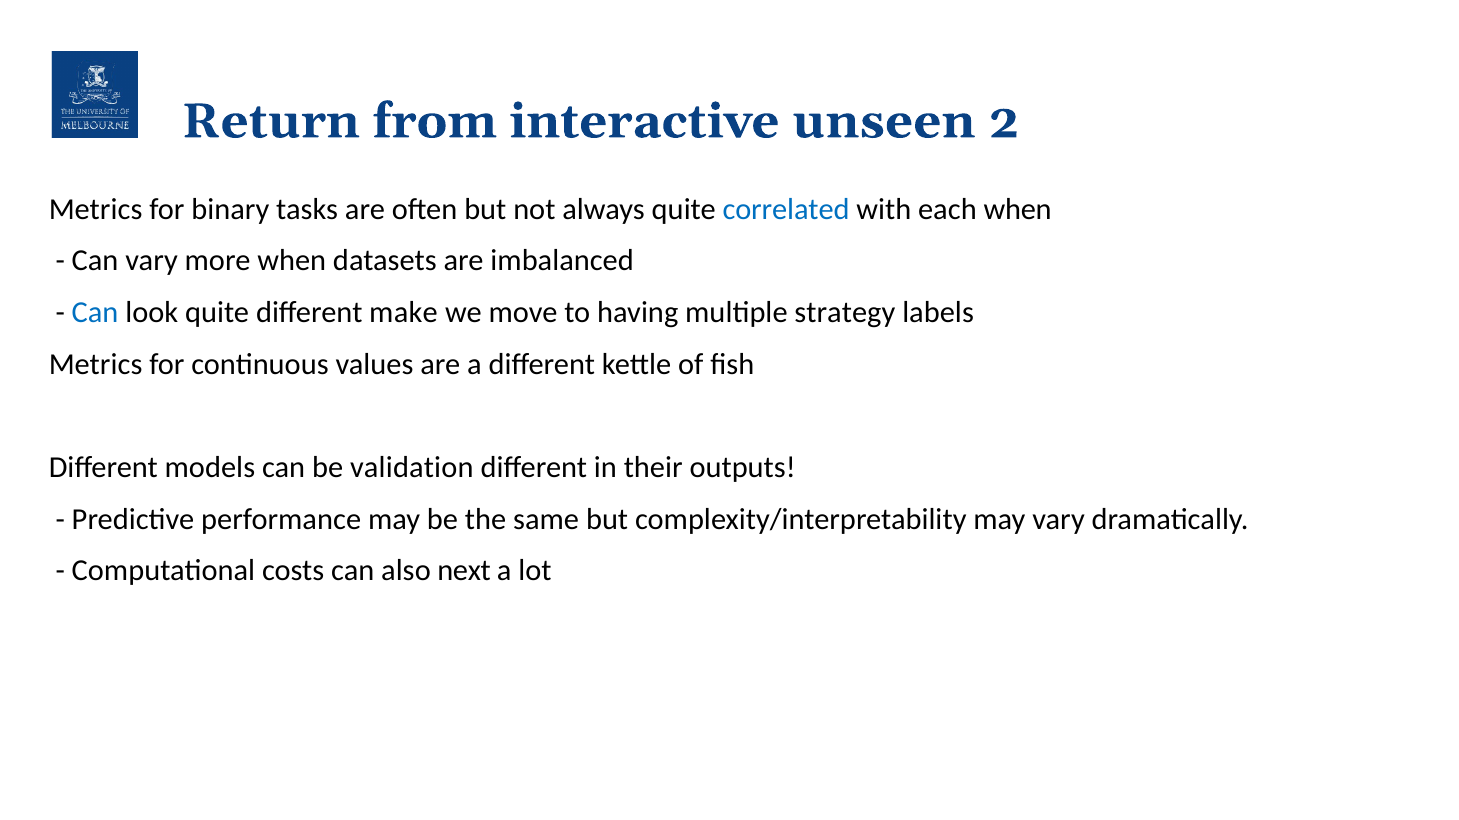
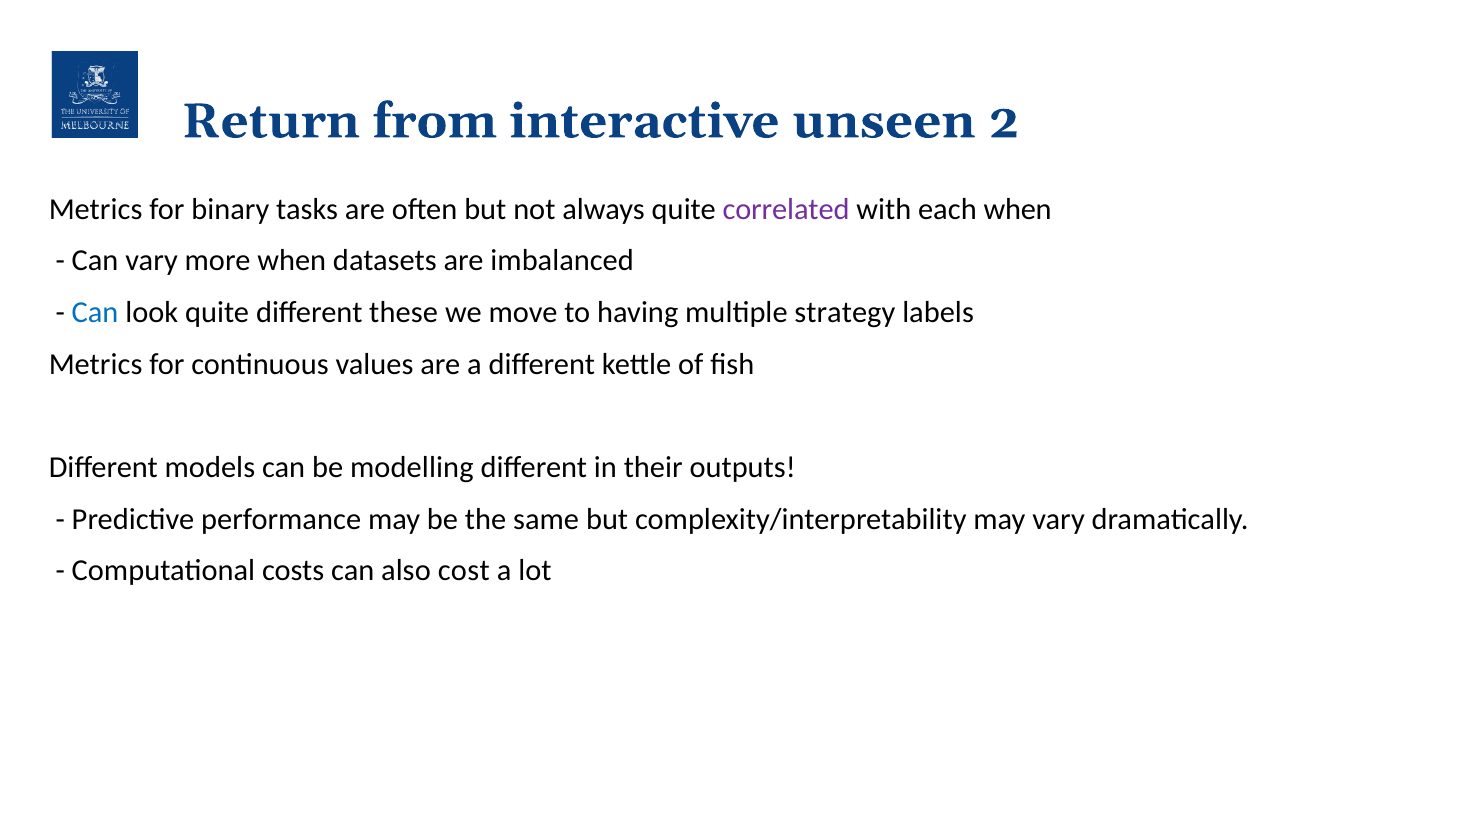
correlated colour: blue -> purple (786, 209)
make: make -> these (404, 313)
validation: validation -> modelling (412, 468)
next: next -> cost (464, 571)
